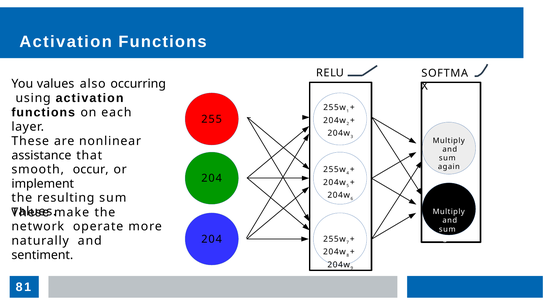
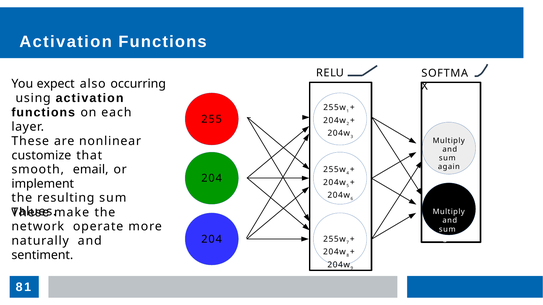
You values: values -> expect (56, 84)
assistance: assistance -> customize (41, 155)
occur: occur -> email (91, 170)
